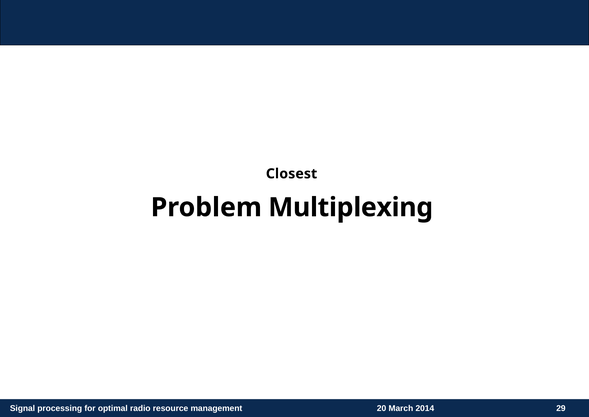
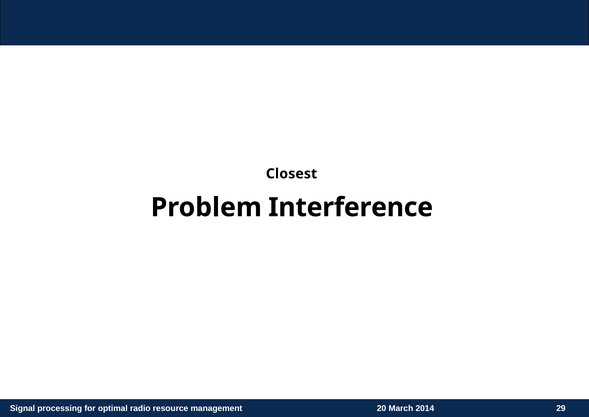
Multiplexing: Multiplexing -> Interference (351, 207)
